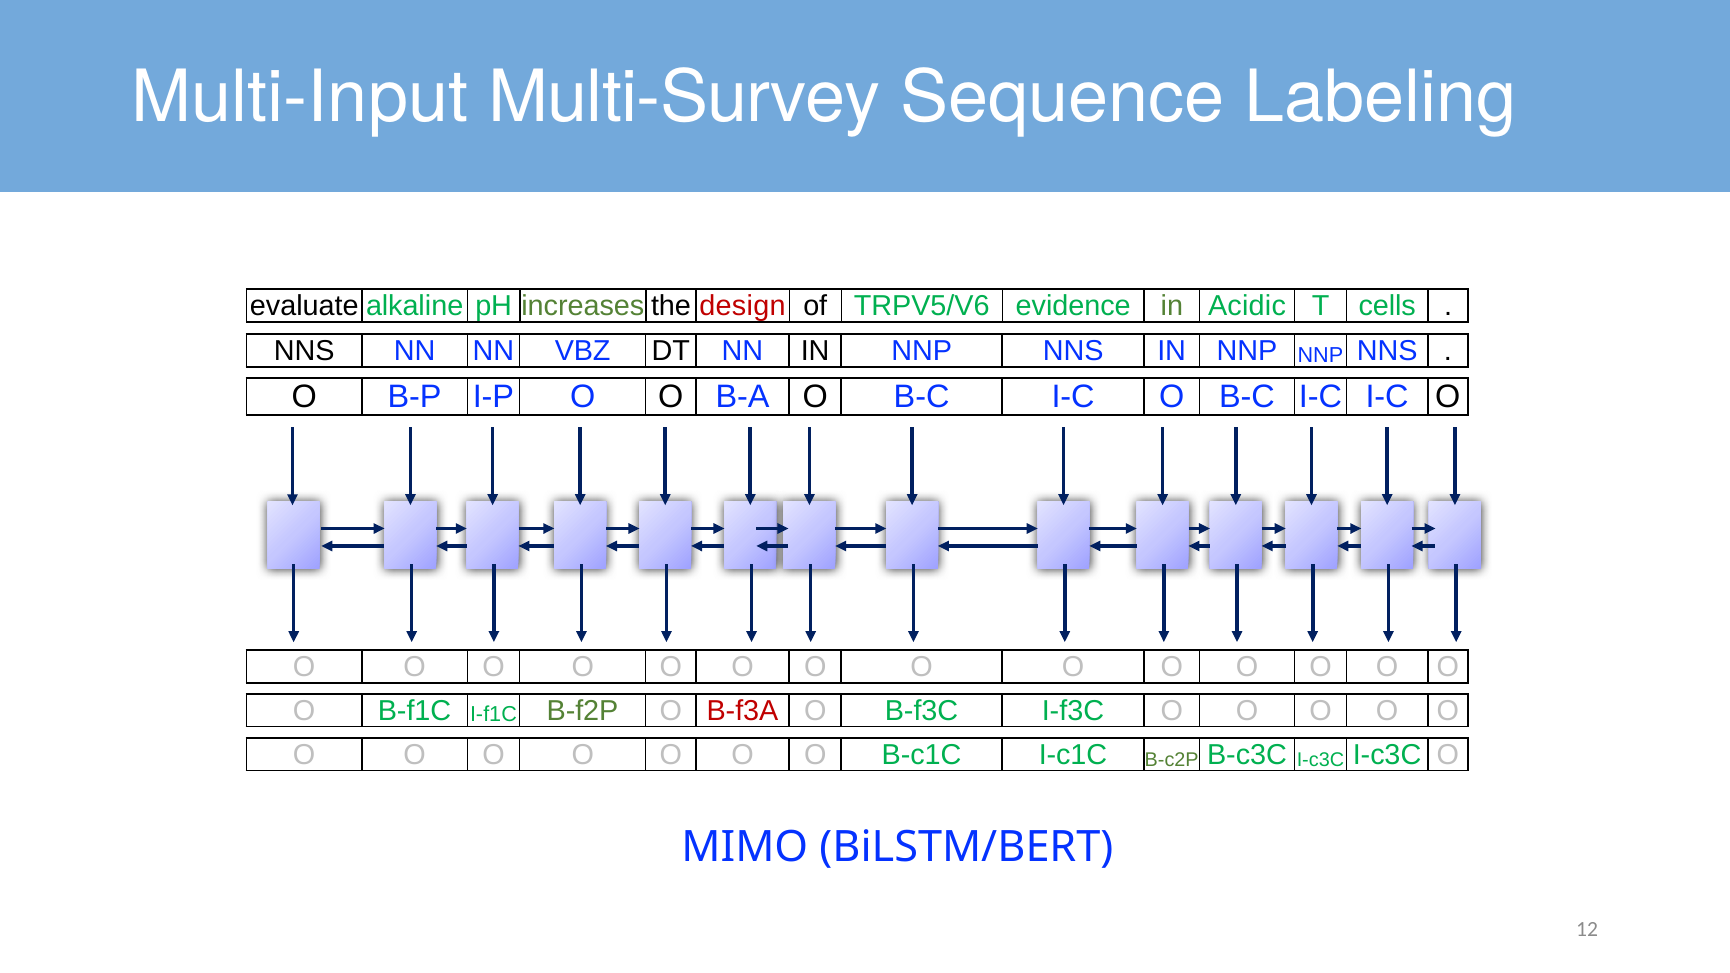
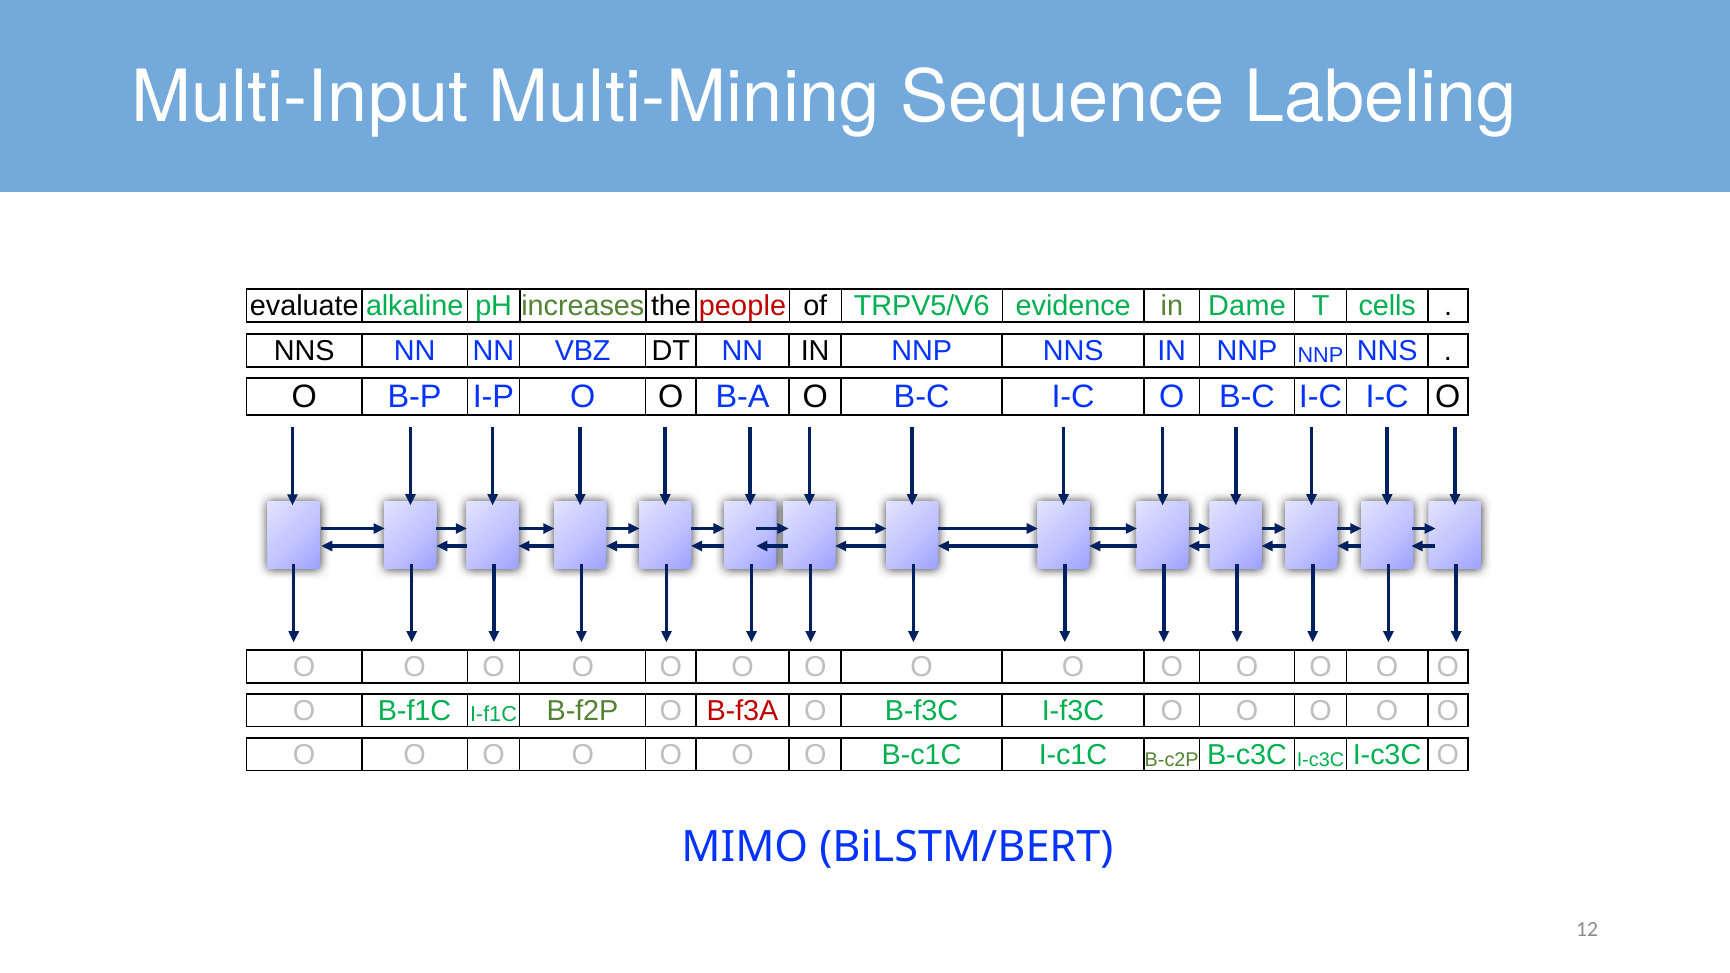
Multi-Survey: Multi-Survey -> Multi-Mining (684, 97)
design: design -> people (742, 306)
Acidic: Acidic -> Dame (1247, 306)
